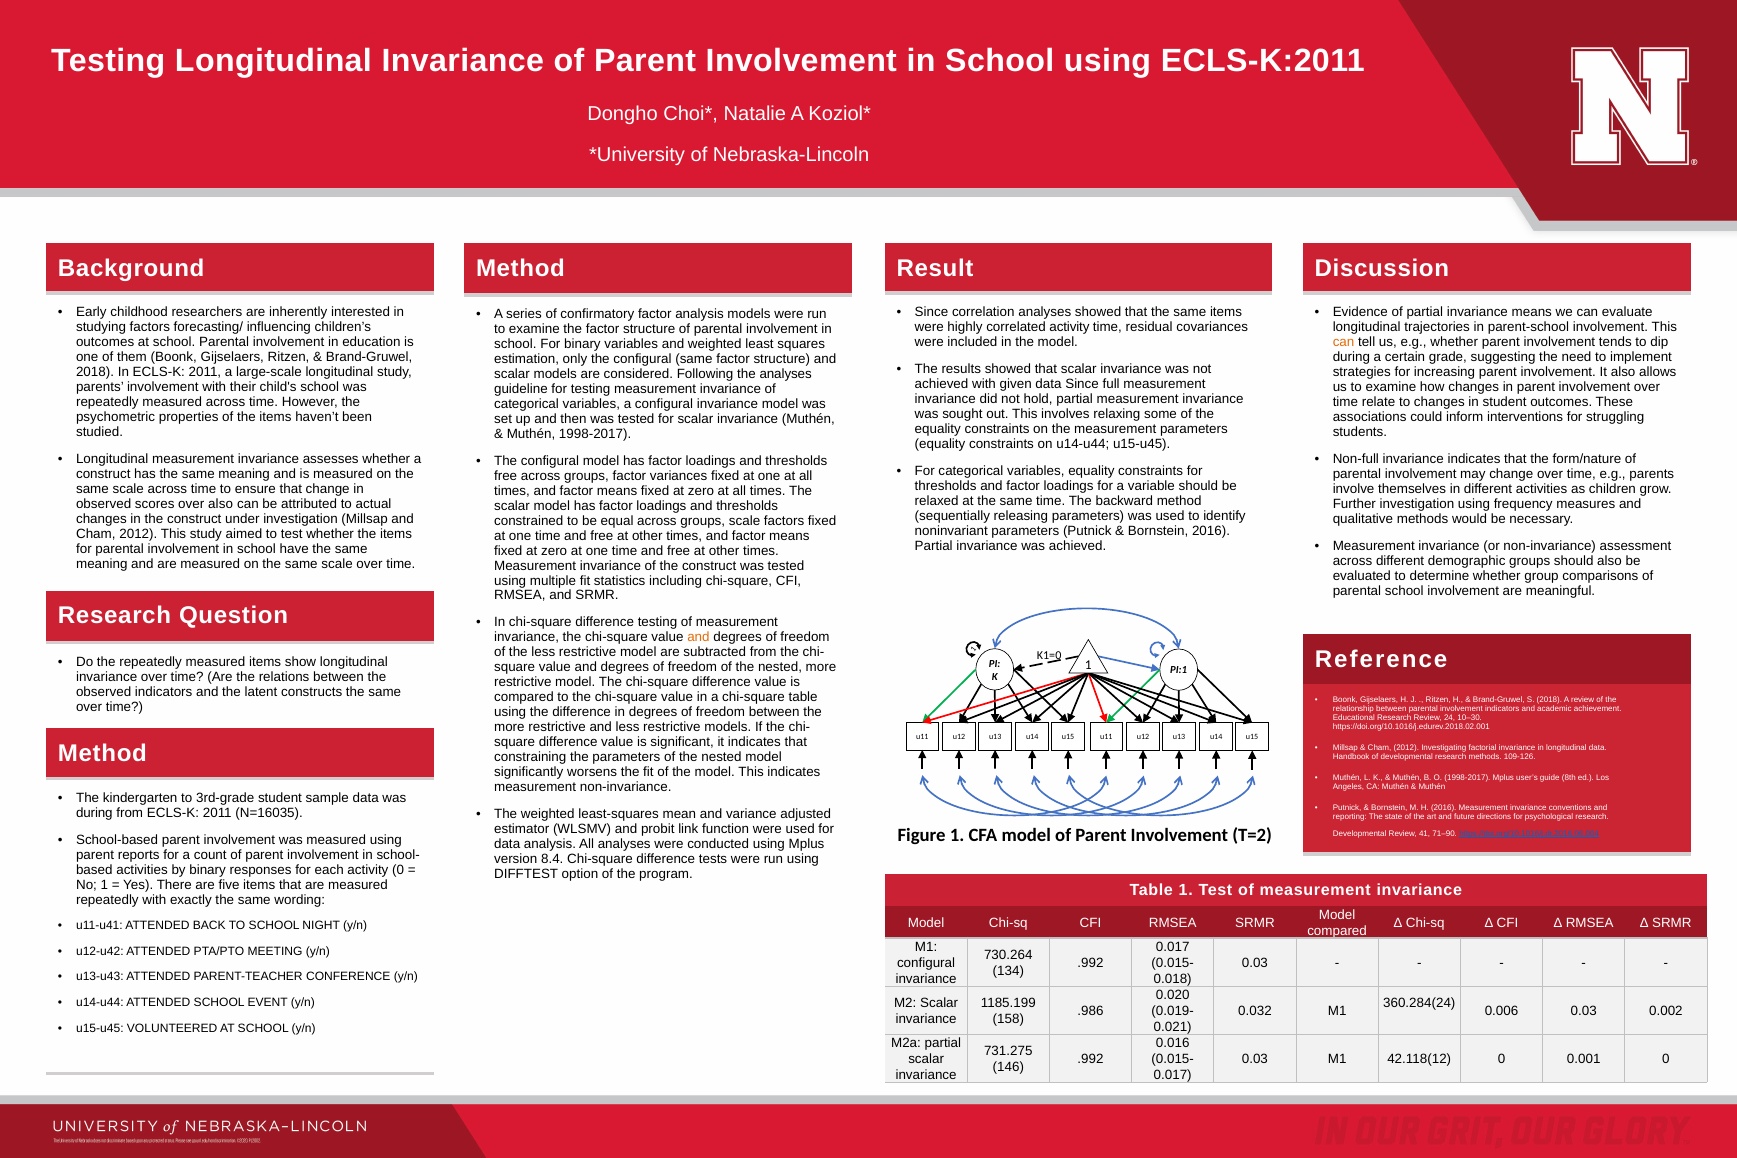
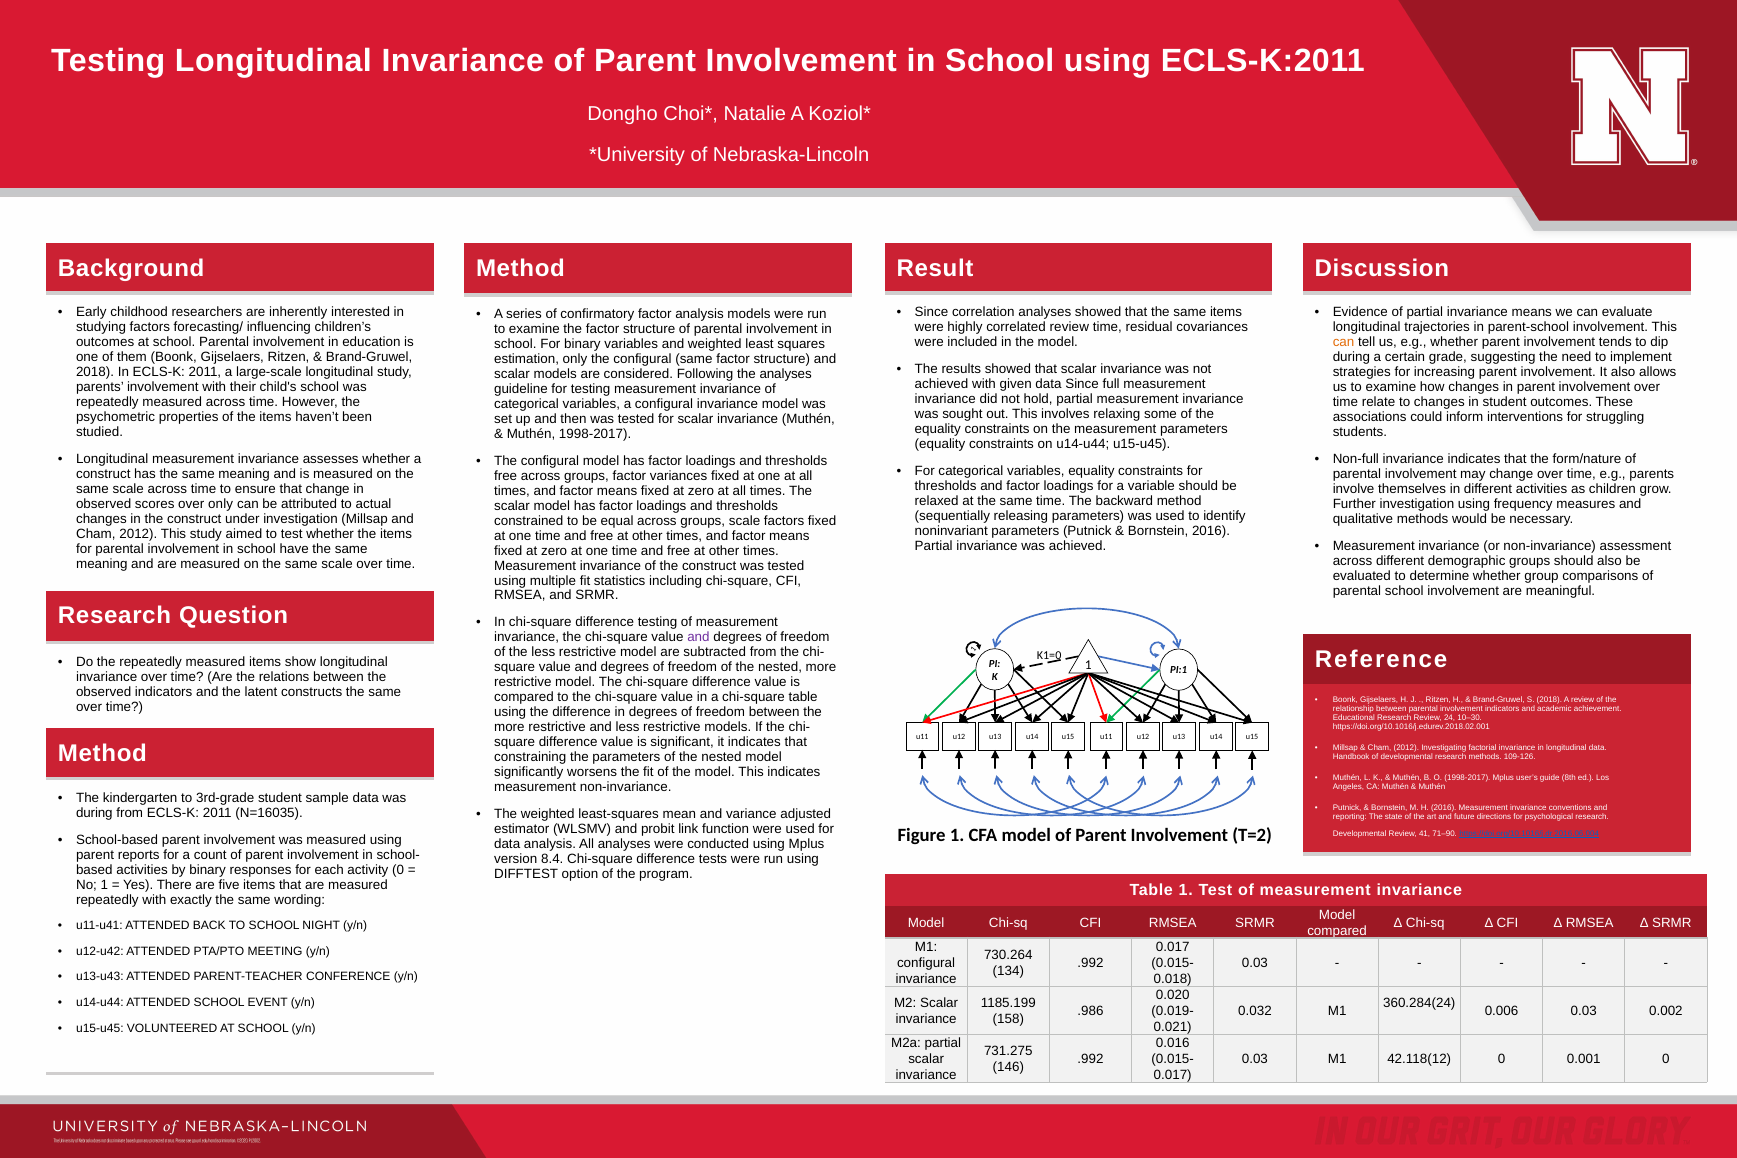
correlated activity: activity -> review (1069, 327)
over also: also -> only (221, 504)
and colour: orange -> purple (698, 638)
